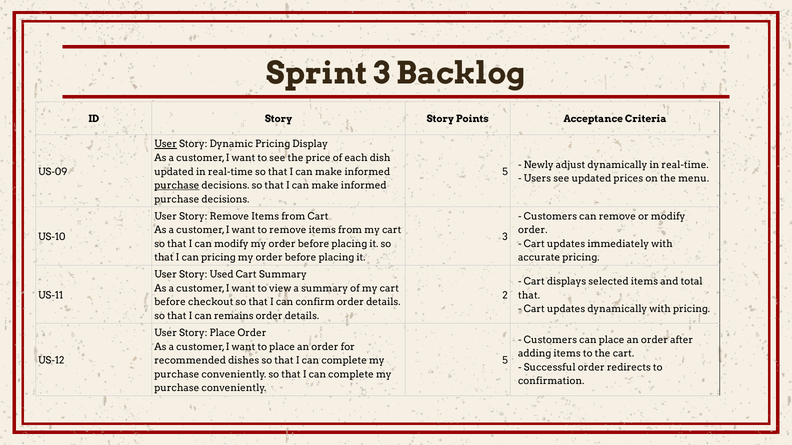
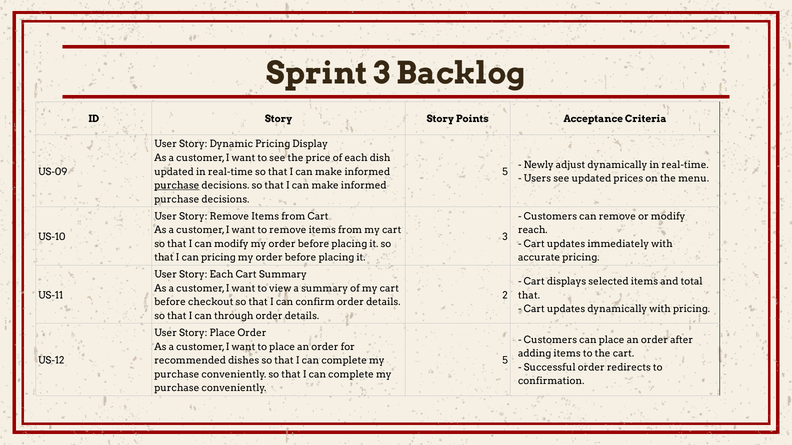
User underline: present -> none (166, 144)
order: order -> reach (533, 230)
Story Used: Used -> Each (222, 275)
remains: remains -> through (234, 316)
